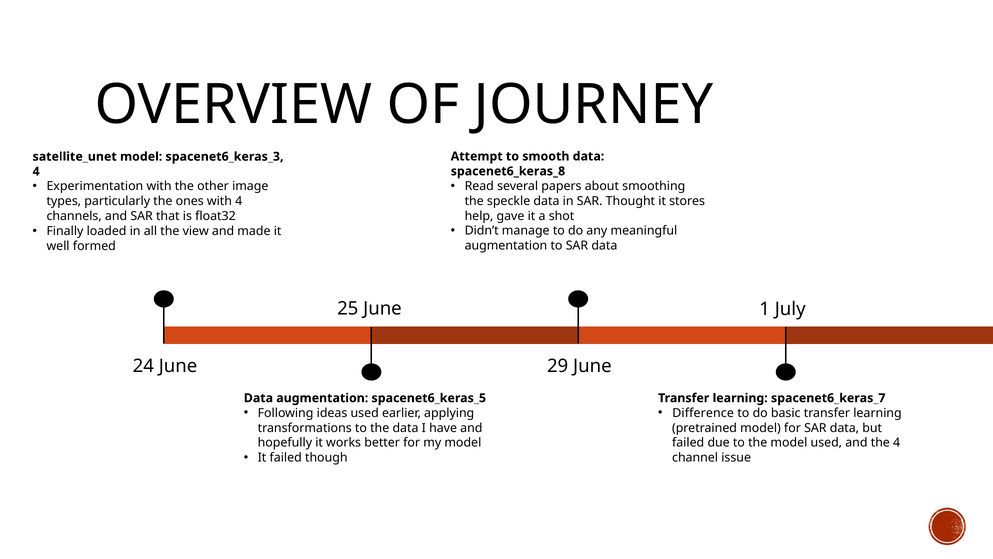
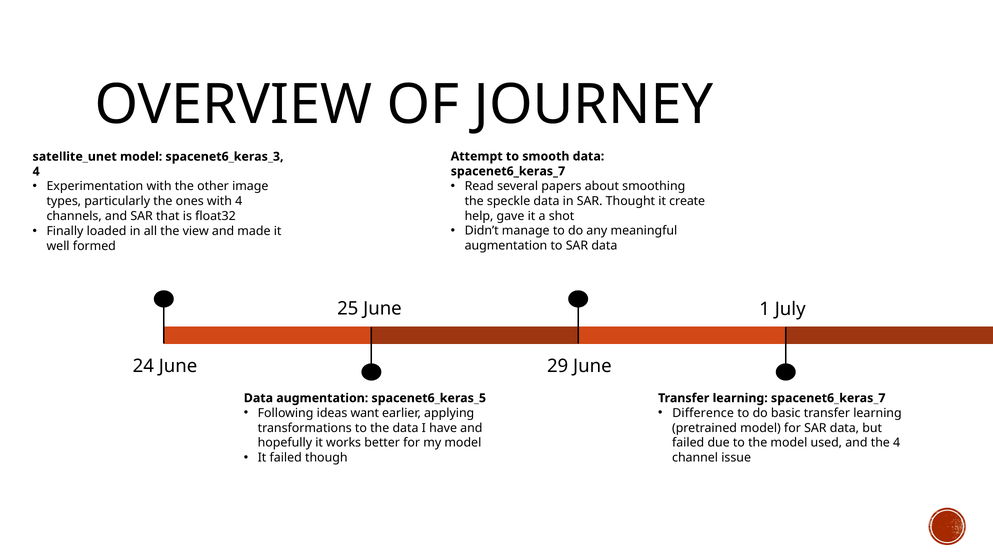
spacenet6_keras_8: spacenet6_keras_8 -> spacenet6_keras_7 (508, 171)
stores: stores -> create (687, 201)
ideas used: used -> want (365, 413)
